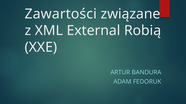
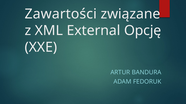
Robią: Robią -> Opcję (143, 31)
